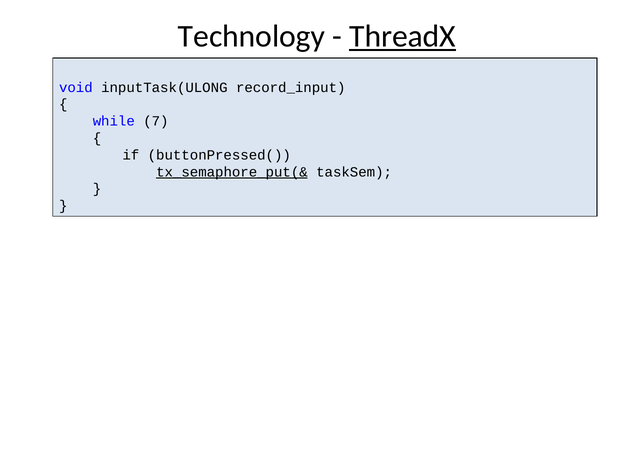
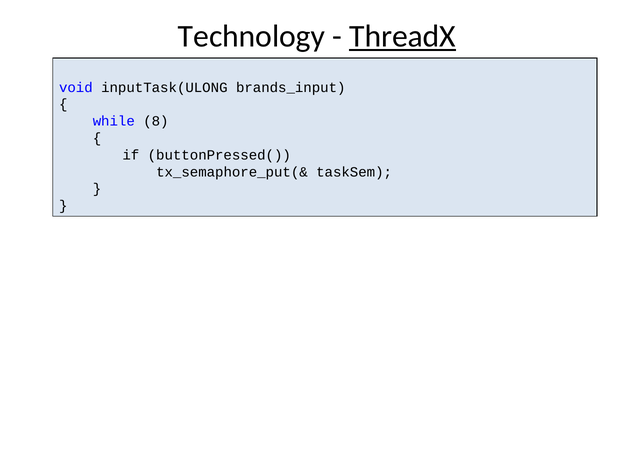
record_input: record_input -> brands_input (291, 88)
7: 7 -> 8 (156, 121)
tx_semaphore_put(& underline: present -> none (232, 172)
